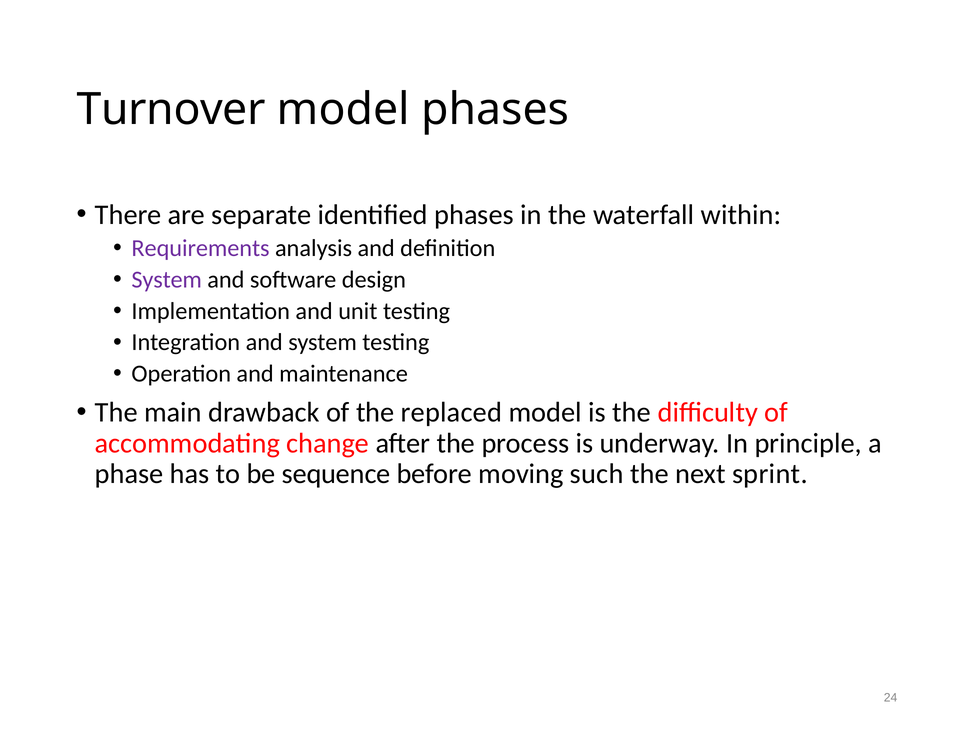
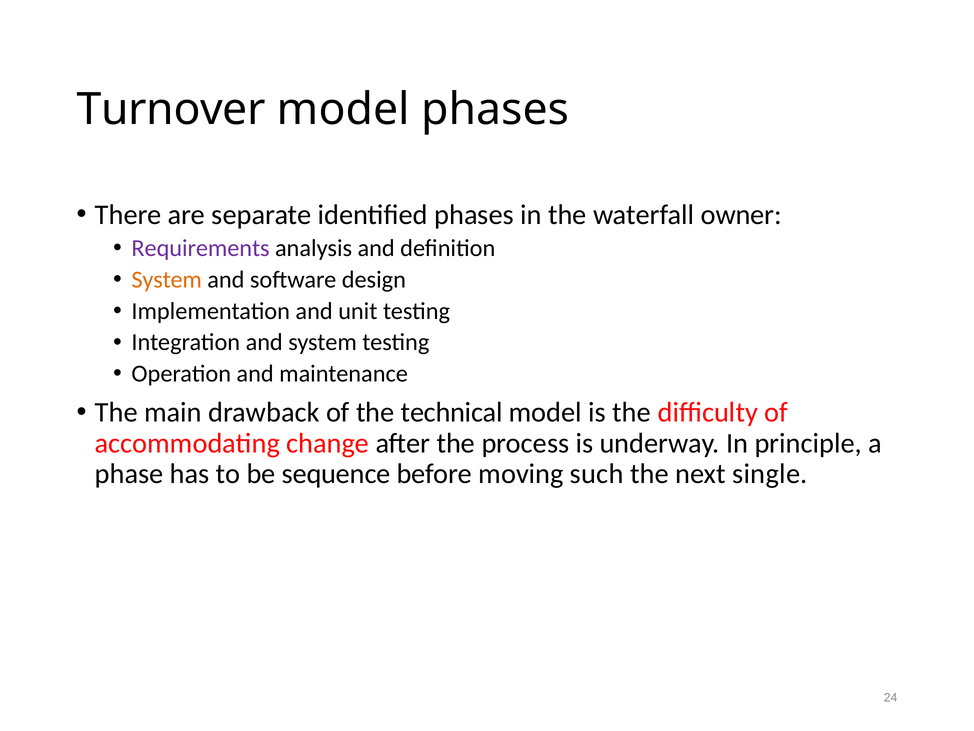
within: within -> owner (741, 214)
System colour: purple -> orange (167, 279)
replaced: replaced -> technical (452, 412)
sprint: sprint -> single (770, 474)
